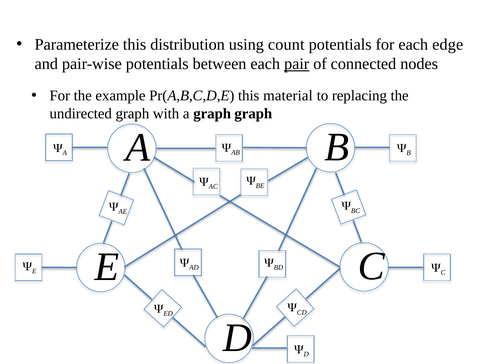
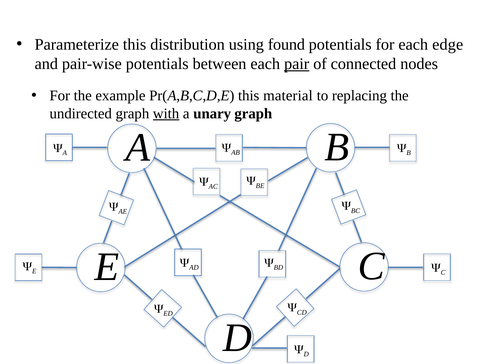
count: count -> found (286, 44)
with underline: none -> present (166, 113)
a graph: graph -> unary (212, 113)
